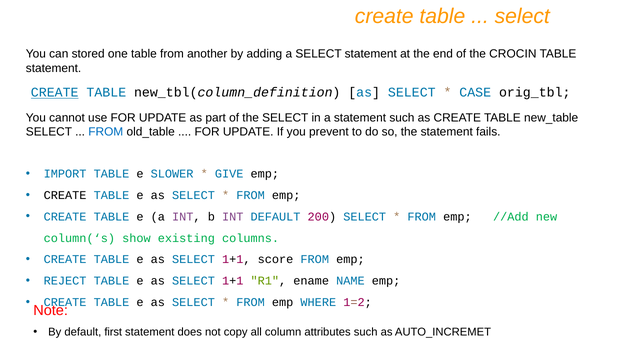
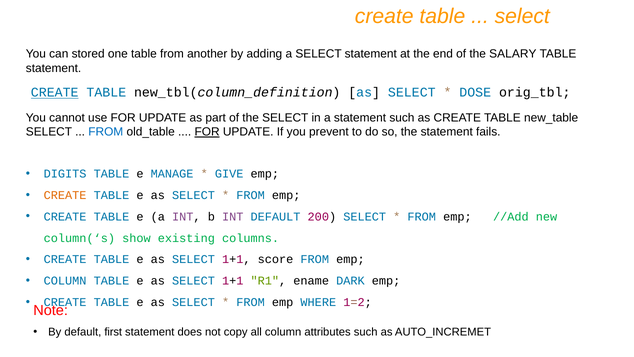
CROCIN: CROCIN -> SALARY (513, 54)
CASE: CASE -> DOSE (475, 92)
FOR underline: none -> present (207, 132)
IMPORT: IMPORT -> DIGITS (65, 174)
SLOWER: SLOWER -> MANAGE (172, 174)
CREATE colour: black -> orange (65, 195)
REJECT: REJECT -> COLUMN (65, 281)
NAME: NAME -> DARK (350, 281)
